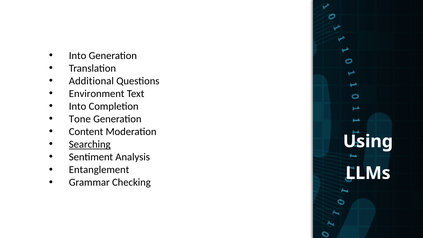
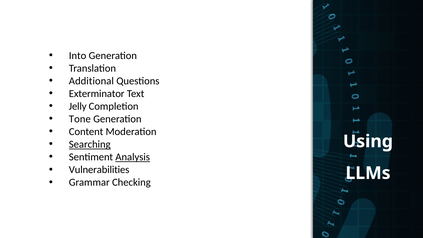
Environment: Environment -> Exterminator (97, 94)
Into: Into -> Jelly (78, 106)
Analysis underline: none -> present (133, 157)
Entanglement: Entanglement -> Vulnerabilities (99, 170)
